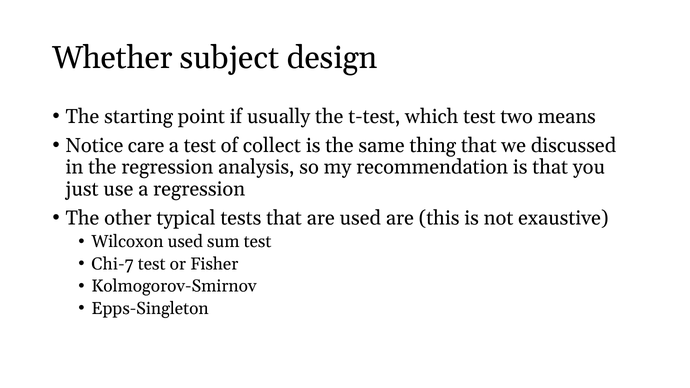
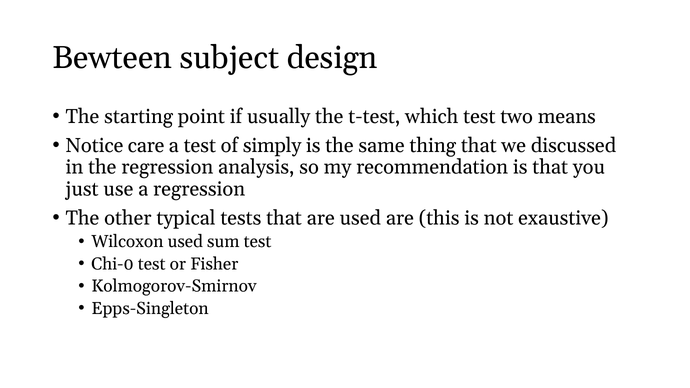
Whether: Whether -> Bewteen (112, 58)
collect: collect -> simply (272, 146)
Chi-7: Chi-7 -> Chi-0 (113, 264)
